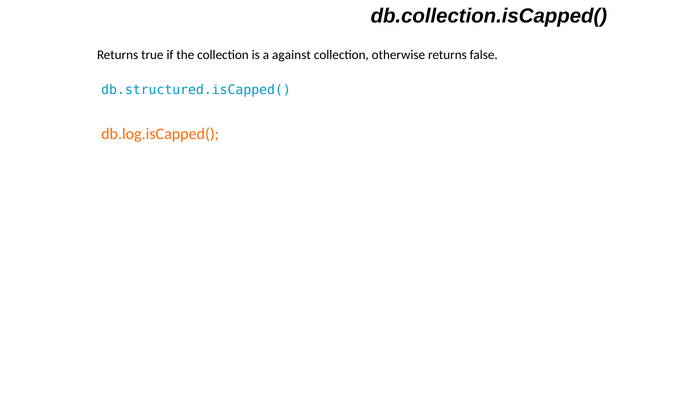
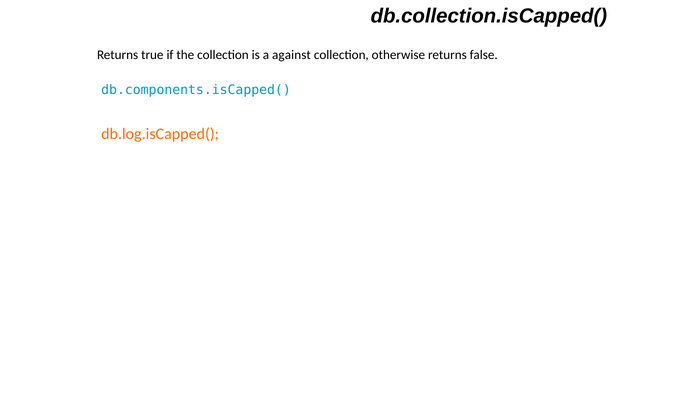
db.structured.isCapped(: db.structured.isCapped( -> db.components.isCapped( (196, 90)
